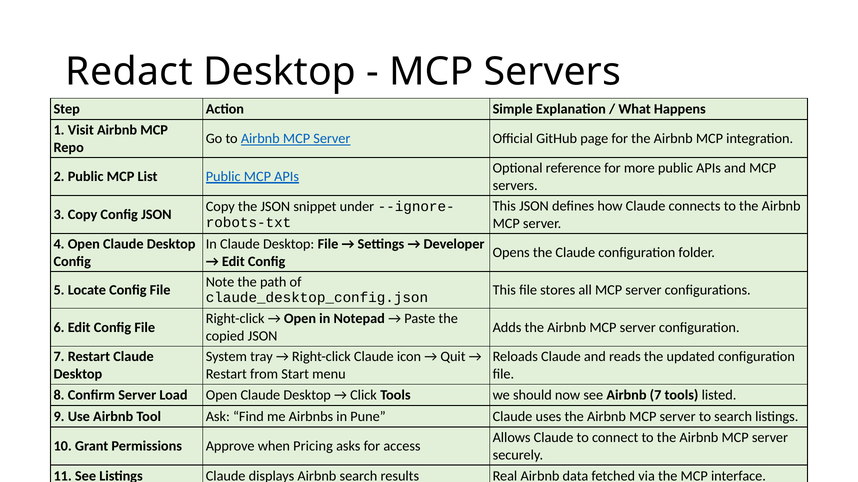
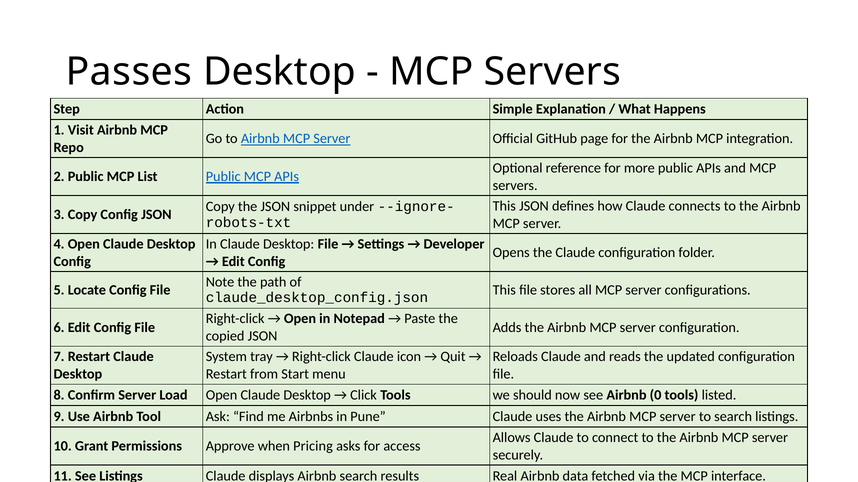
Redact: Redact -> Passes (129, 72)
Airbnb 7: 7 -> 0 (656, 396)
